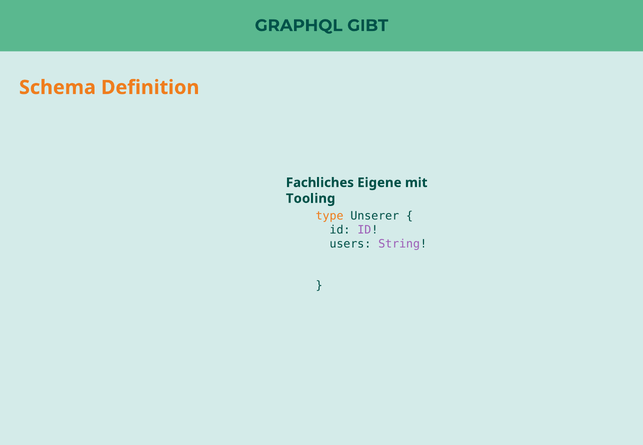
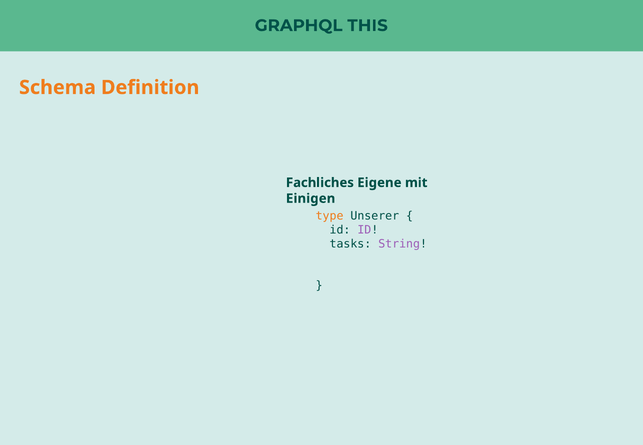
GIBT: GIBT -> THIS (368, 26)
Tooling: Tooling -> Einigen (311, 199)
users: users -> tasks (350, 244)
